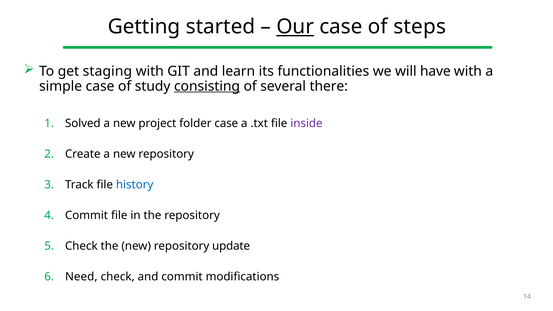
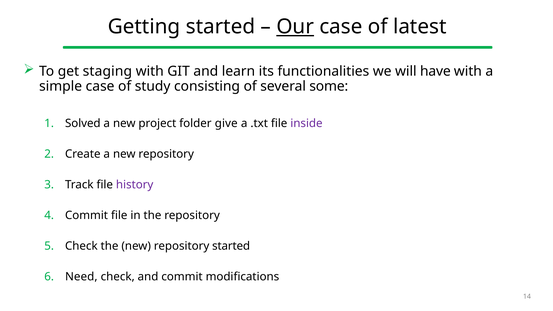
steps: steps -> latest (420, 27)
consisting underline: present -> none (207, 86)
there: there -> some (329, 86)
folder case: case -> give (226, 123)
history colour: blue -> purple (135, 185)
repository update: update -> started (231, 246)
